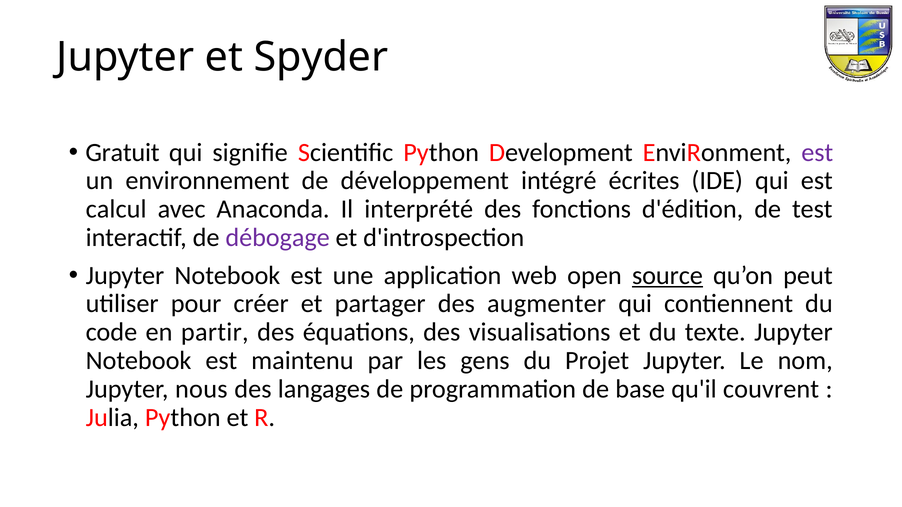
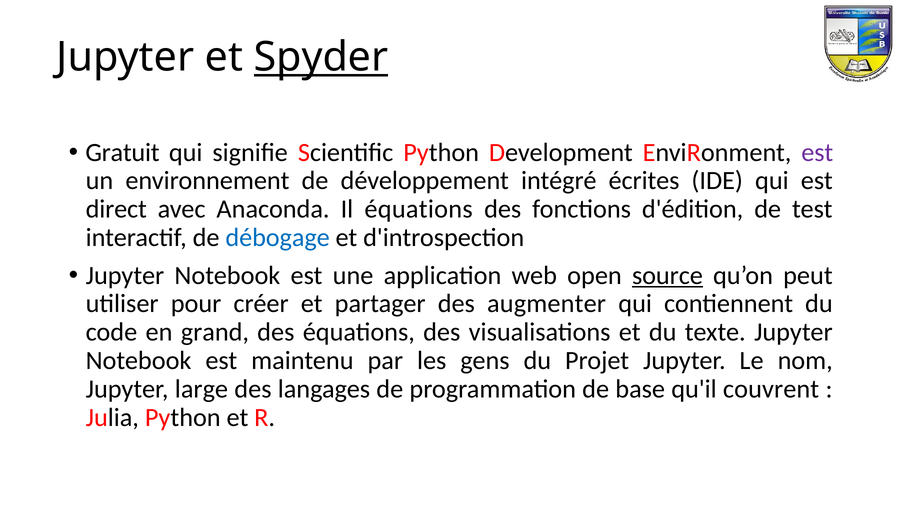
Spyder underline: none -> present (321, 57)
calcul: calcul -> direct (116, 209)
Il interprété: interprété -> équations (419, 209)
débogage colour: purple -> blue (278, 238)
partir: partir -> grand (215, 332)
nous: nous -> large (201, 389)
